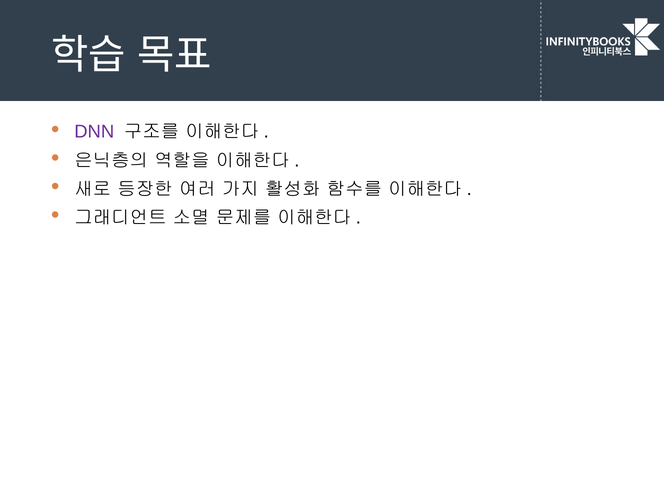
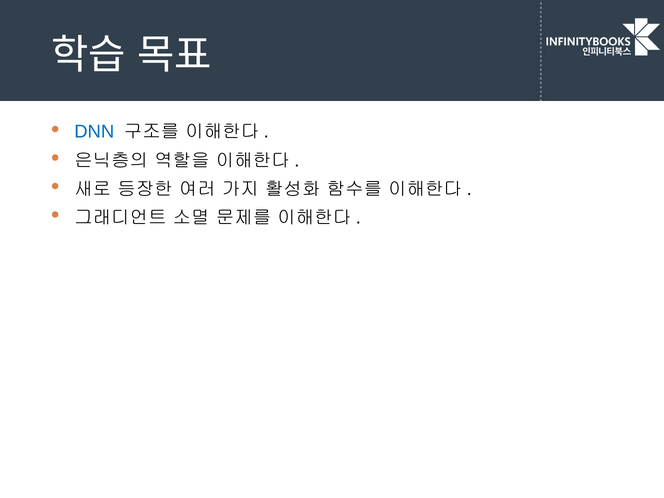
DNN colour: purple -> blue (94, 132)
